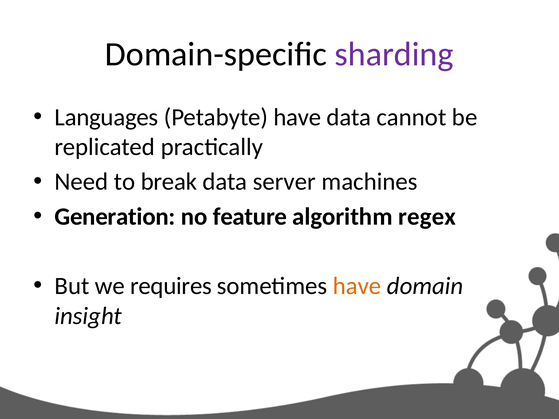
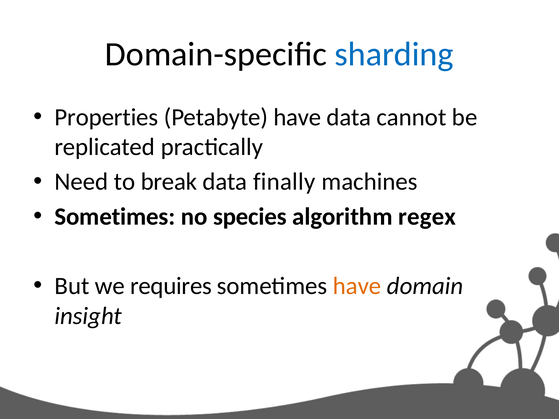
sharding colour: purple -> blue (394, 54)
Languages: Languages -> Properties (106, 117)
server: server -> finally (284, 182)
Generation: Generation -> Sometimes (115, 217)
feature: feature -> species (250, 217)
